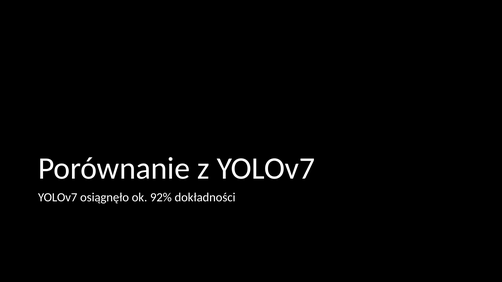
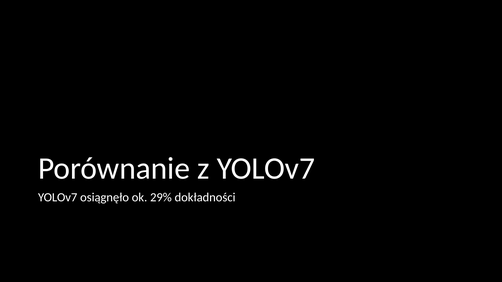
92%: 92% -> 29% (161, 198)
